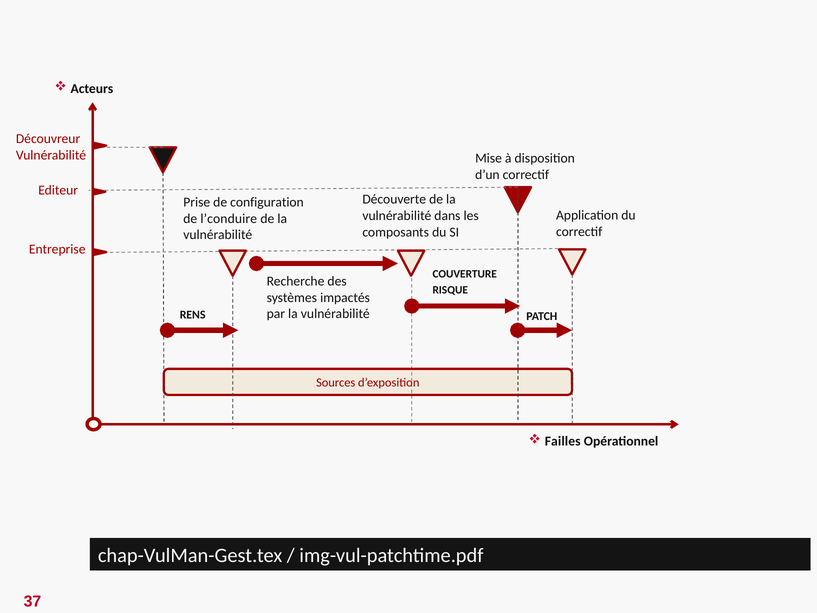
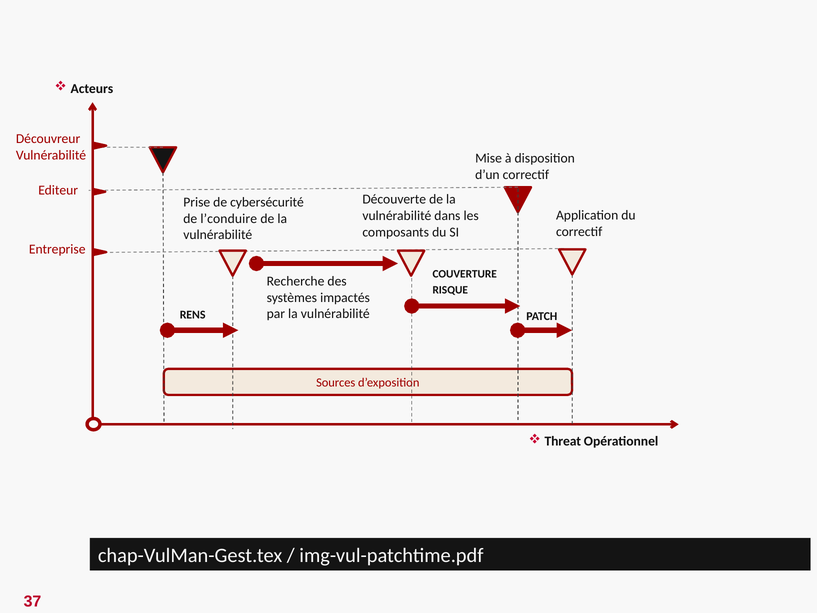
configuration: configuration -> cybersécurité (267, 202)
Failles: Failles -> Threat (563, 441)
